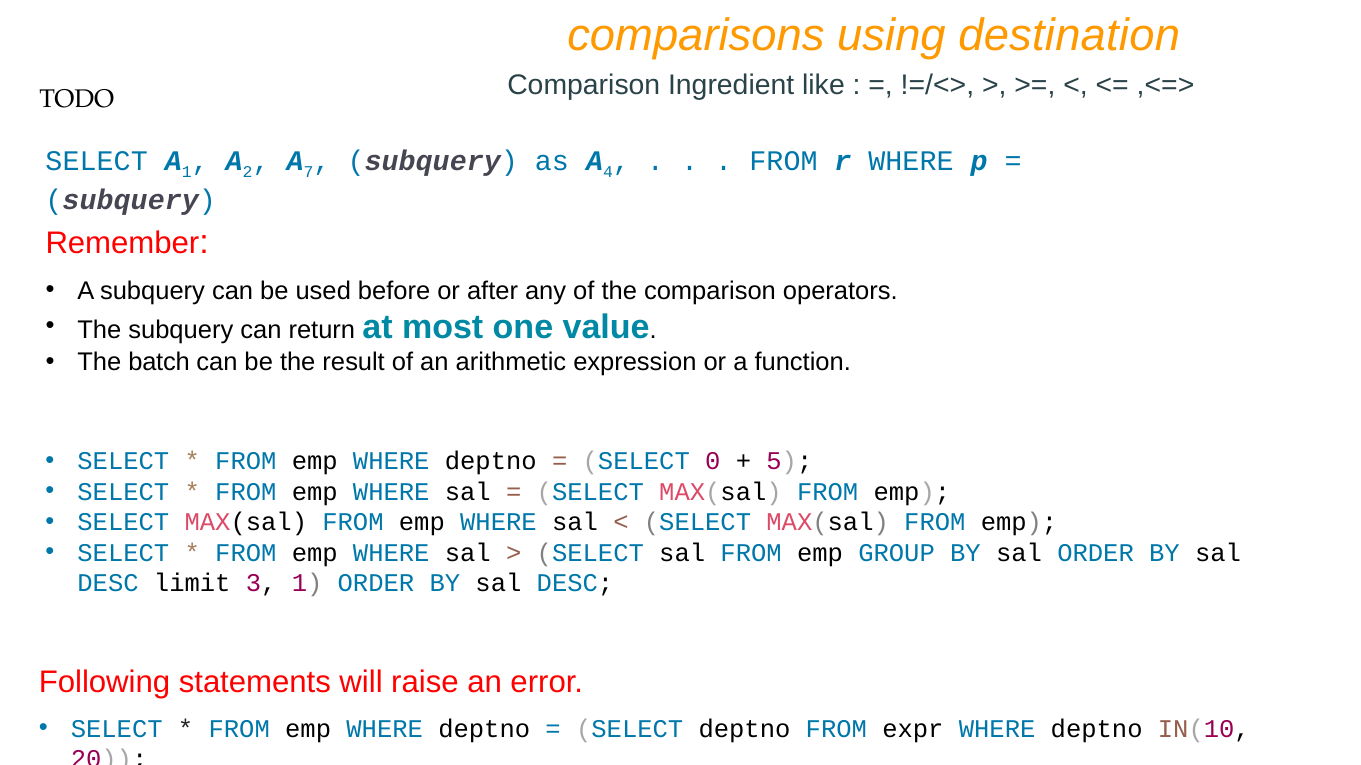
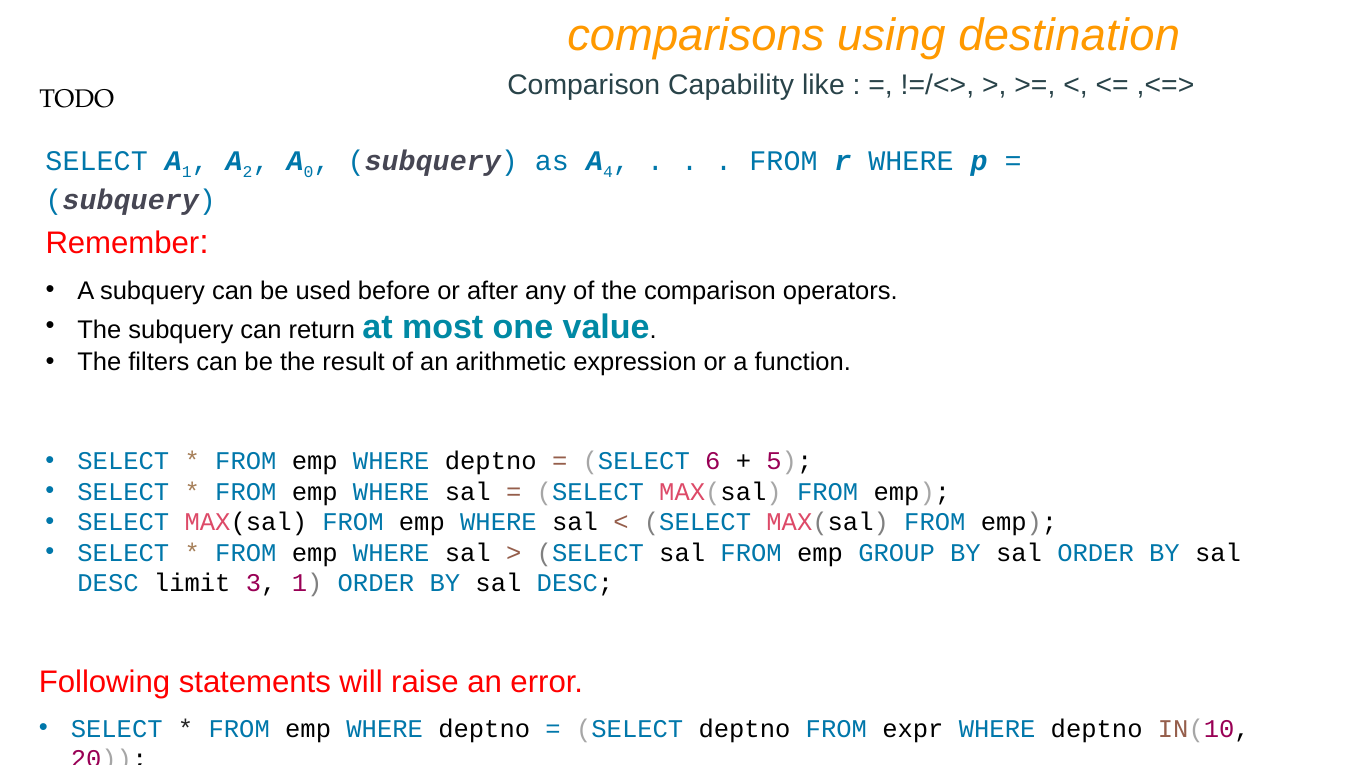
Ingredient: Ingredient -> Capability (731, 85)
7: 7 -> 0 (309, 172)
batch: batch -> filters (159, 362)
0: 0 -> 6 (713, 461)
